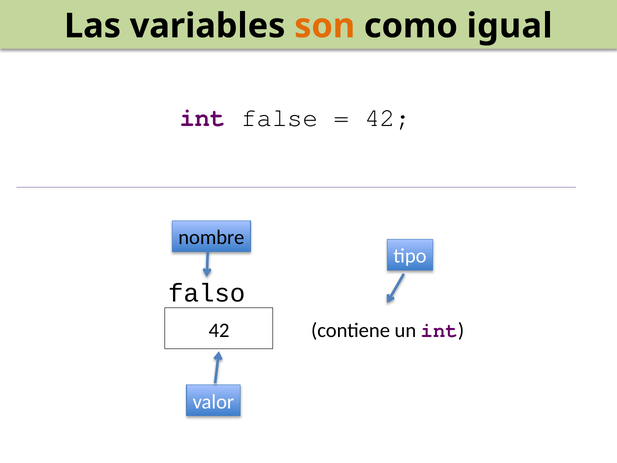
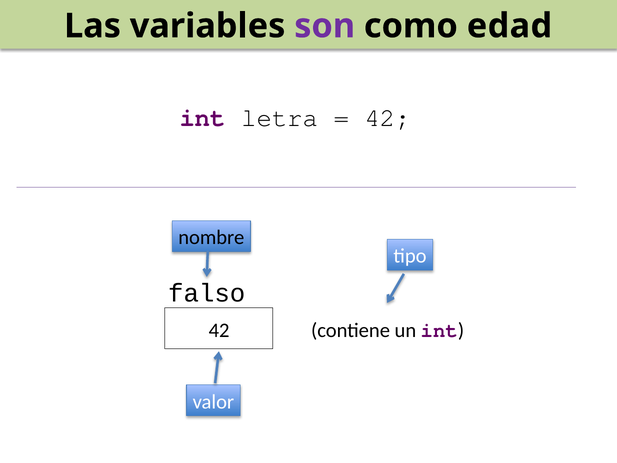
son colour: orange -> purple (325, 26)
igual: igual -> edad (509, 26)
false: false -> letra (280, 117)
